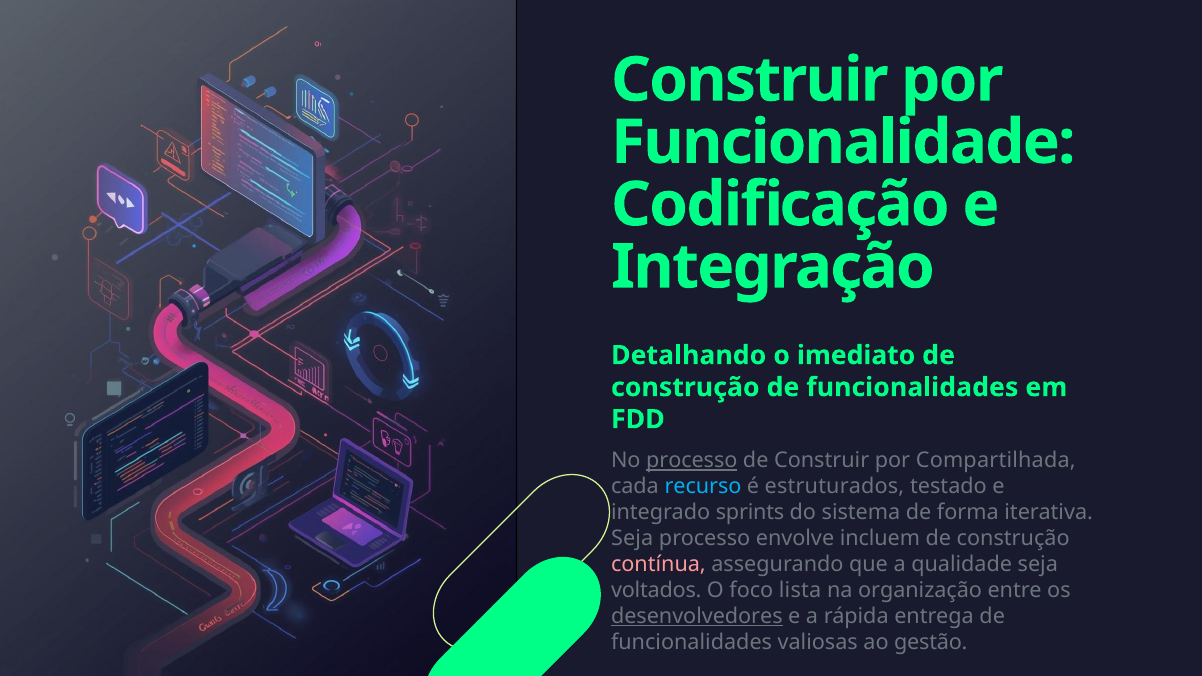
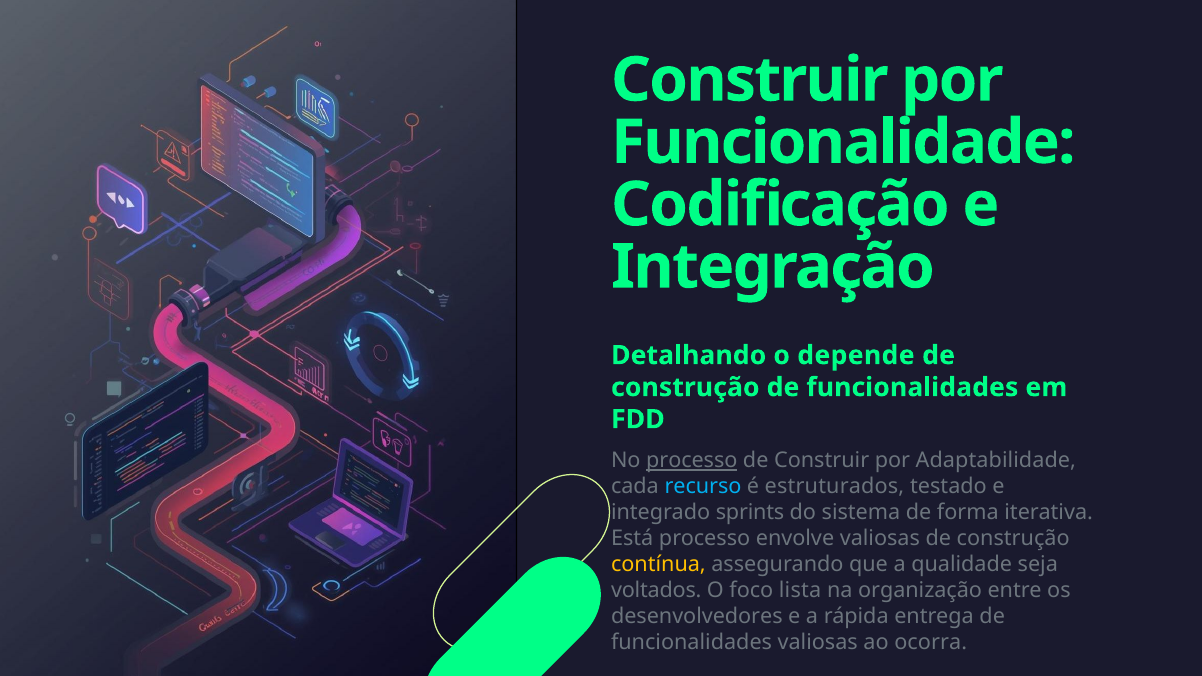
imediato: imediato -> depende (856, 355)
Compartilhada: Compartilhada -> Adaptabilidade (996, 461)
Seja: Seja -> Está (632, 539)
envolve incluem: incluem -> valiosas (880, 539)
contínua colour: pink -> yellow (658, 565)
desenvolvedores underline: present -> none (697, 617)
gestão: gestão -> ocorra (931, 643)
